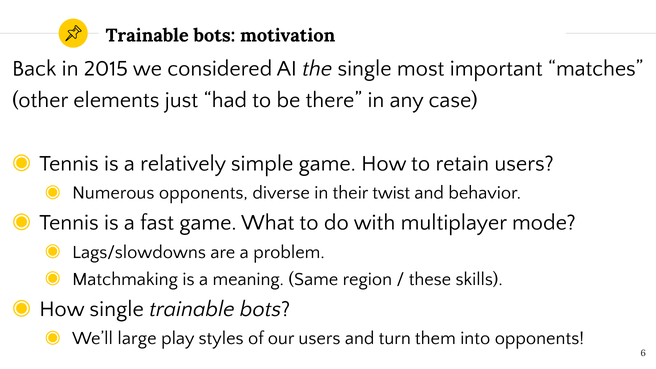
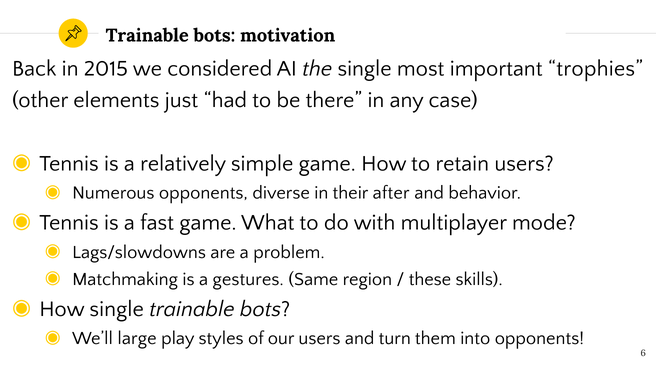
matches: matches -> trophies (596, 69)
twist: twist -> after (391, 193)
meaning: meaning -> gestures (248, 279)
